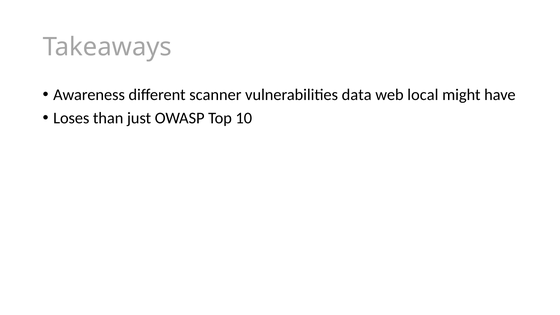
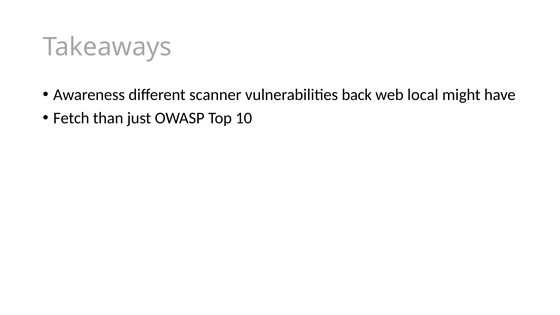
data: data -> back (357, 95)
Loses: Loses -> Fetch (71, 118)
